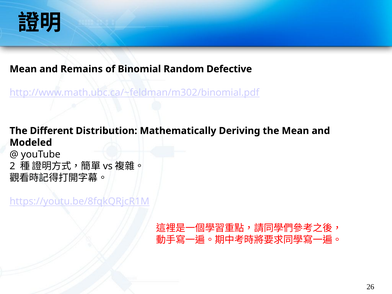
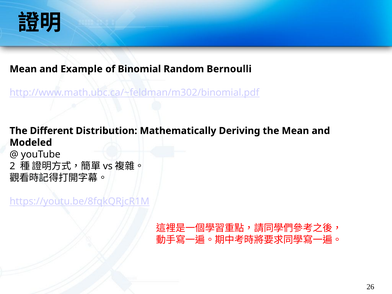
Remains: Remains -> Example (82, 69)
Defective: Defective -> Bernoulli (229, 69)
